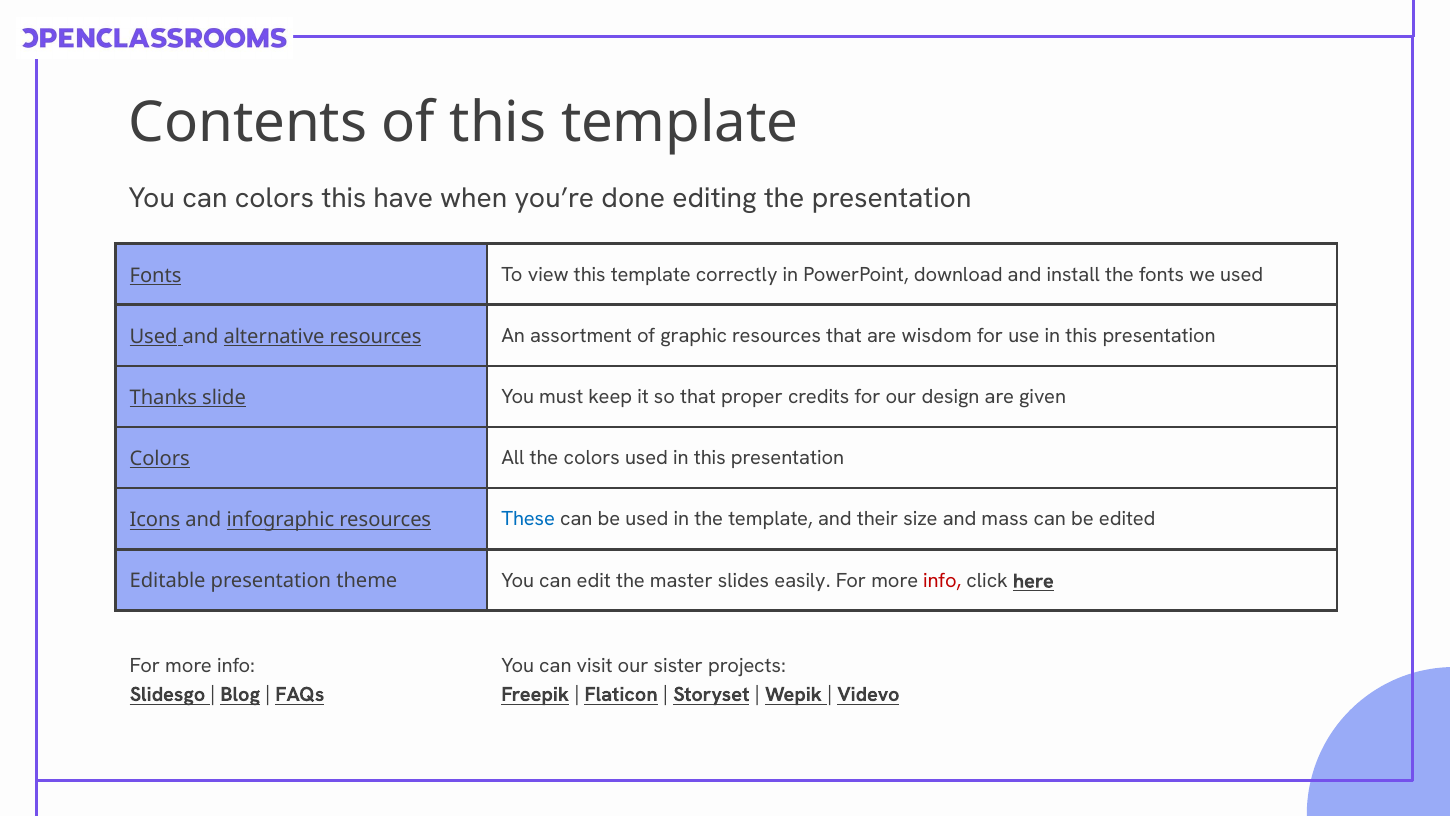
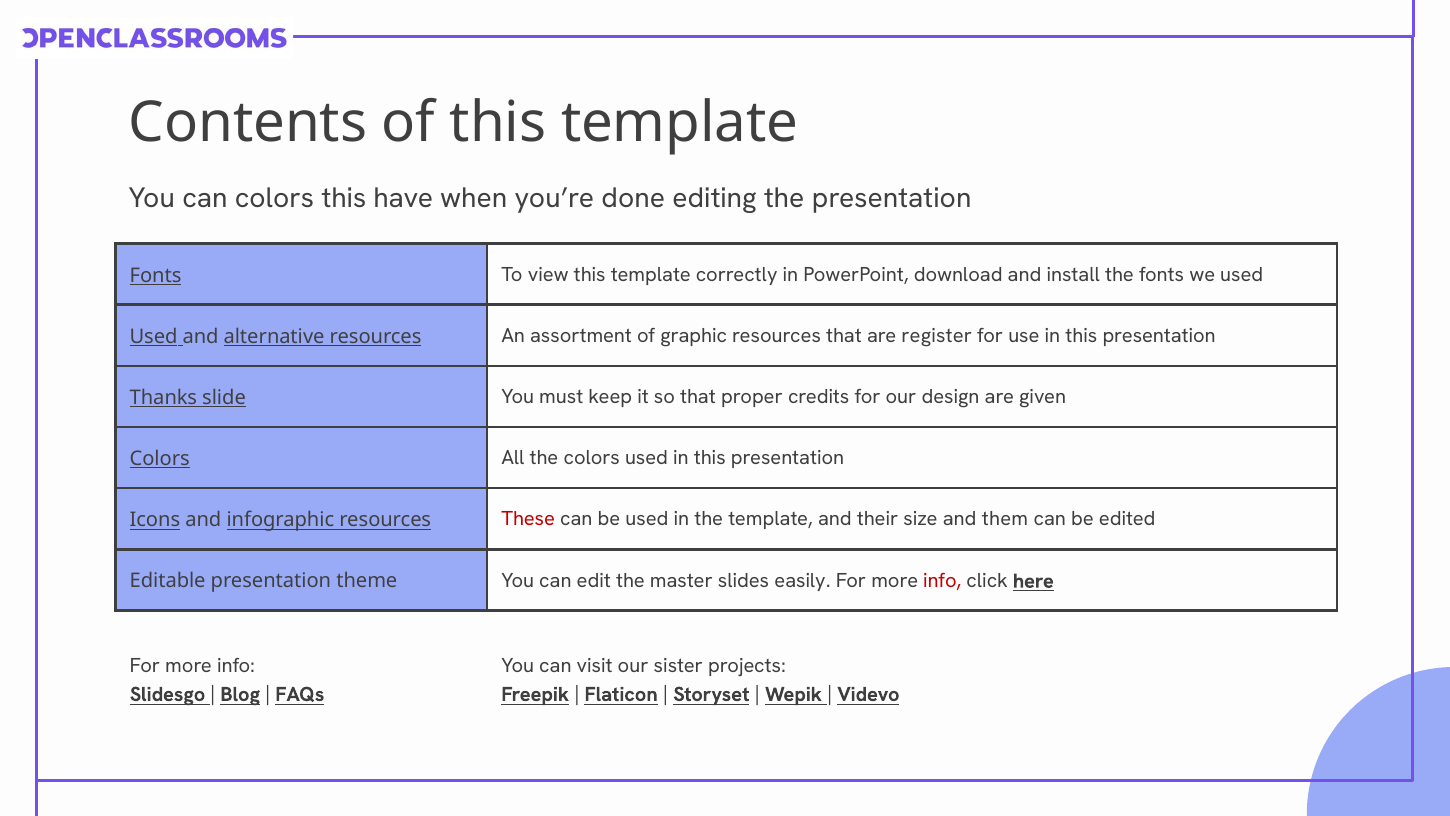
wisdom: wisdom -> register (937, 335)
These colour: blue -> red (528, 519)
mass: mass -> them (1005, 519)
